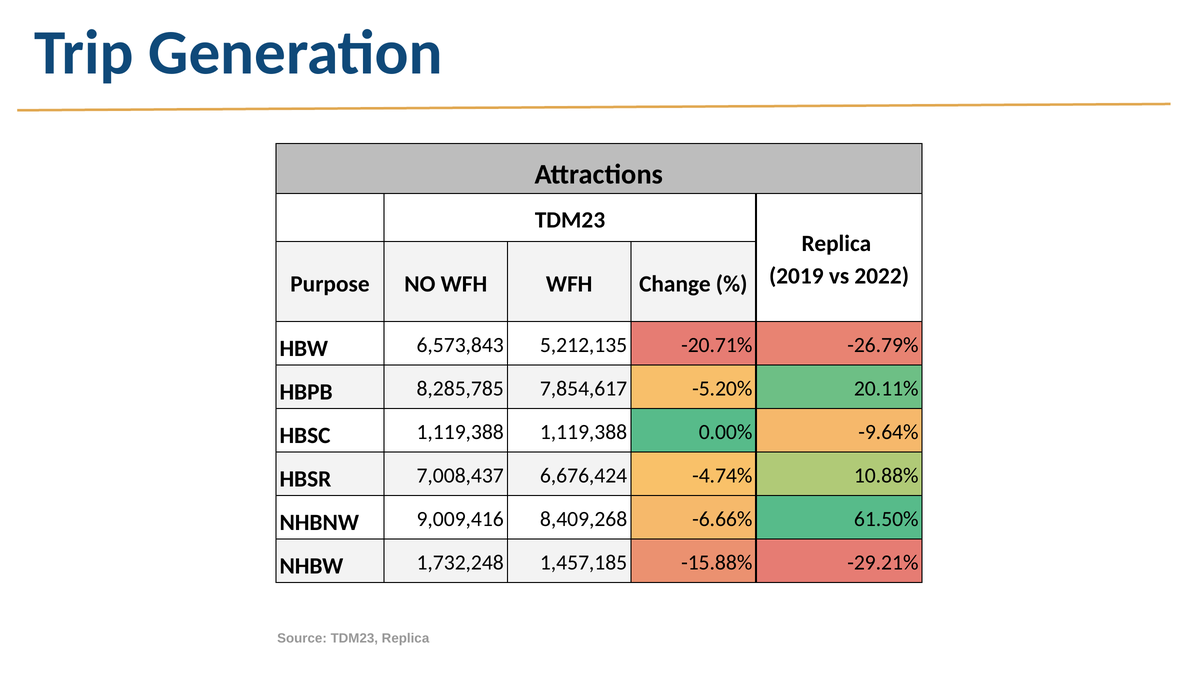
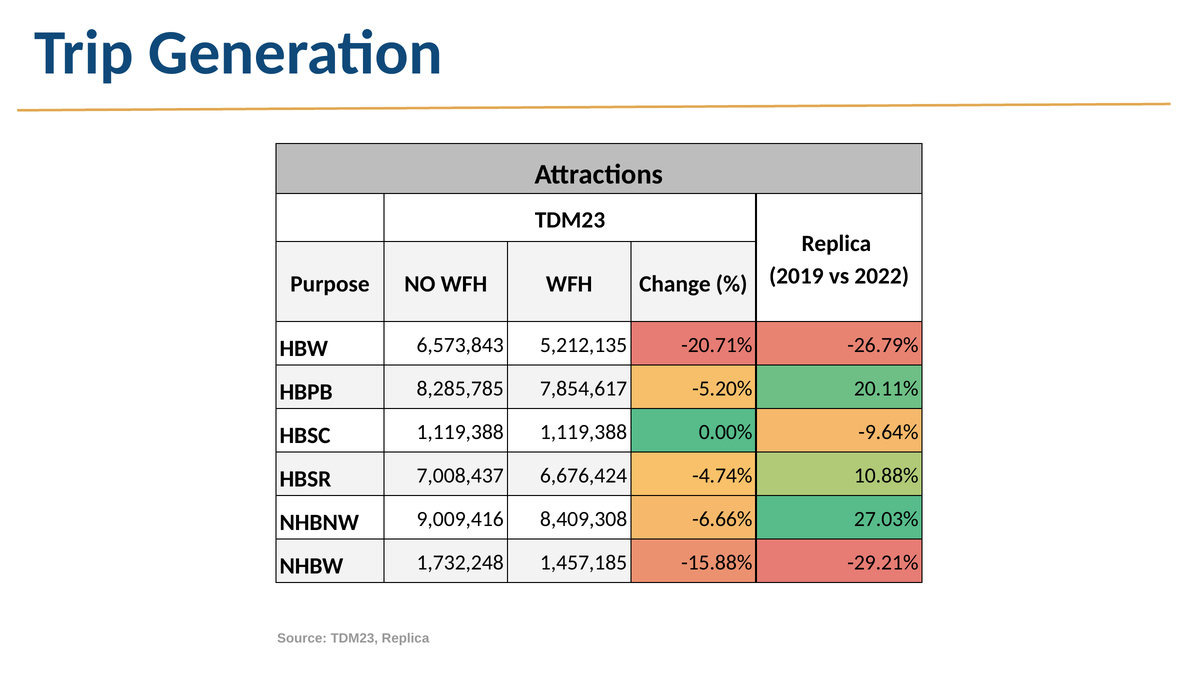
8,409,268: 8,409,268 -> 8,409,308 (584, 519)
61.50%: 61.50% -> 27.03% (886, 519)
